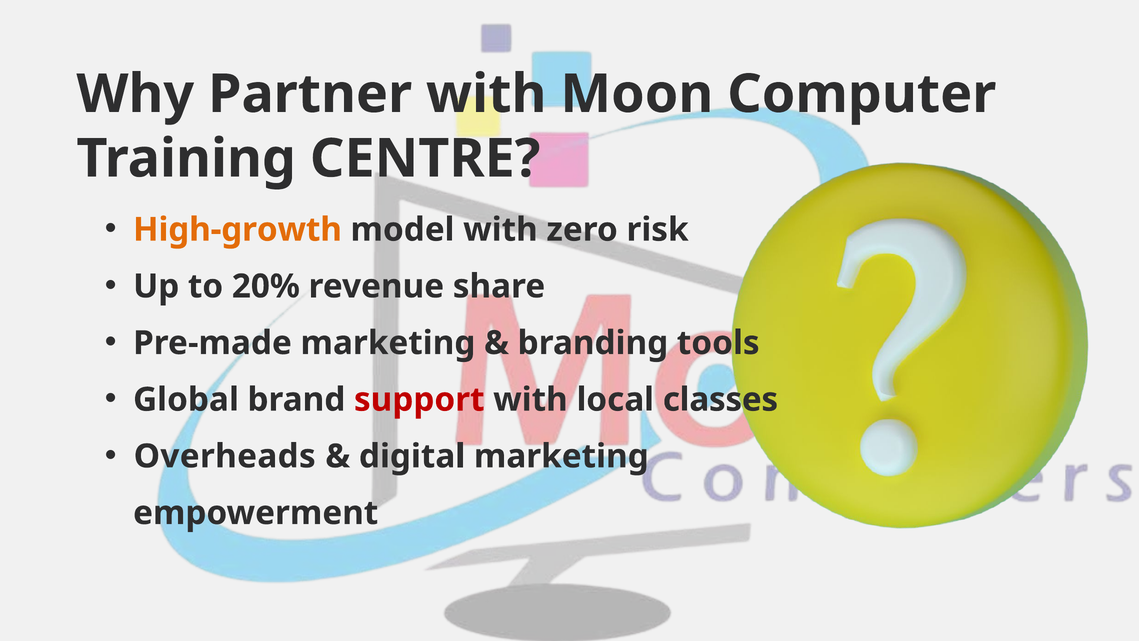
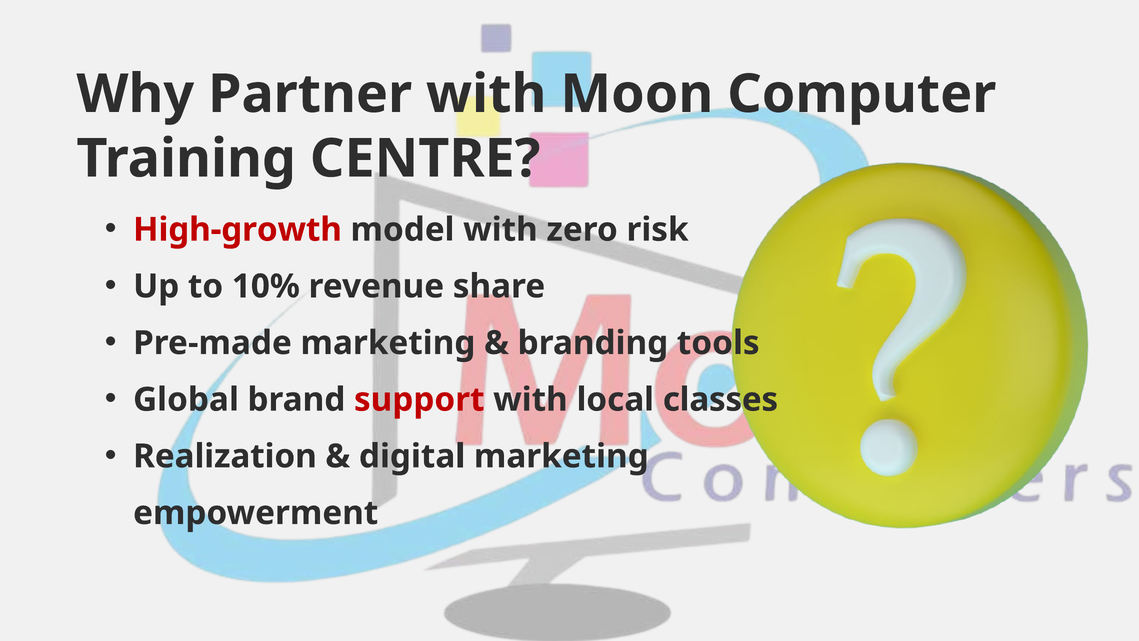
High-growth colour: orange -> red (238, 230)
20%: 20% -> 10% (266, 286)
Overheads: Overheads -> Realization (225, 456)
